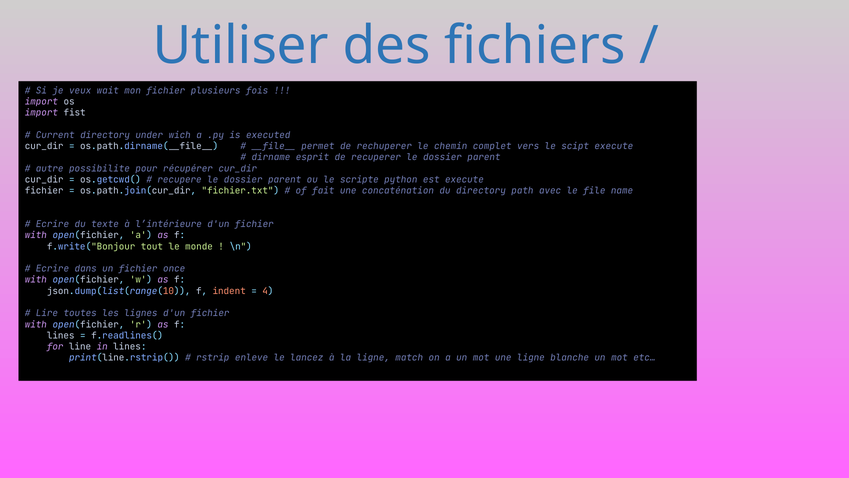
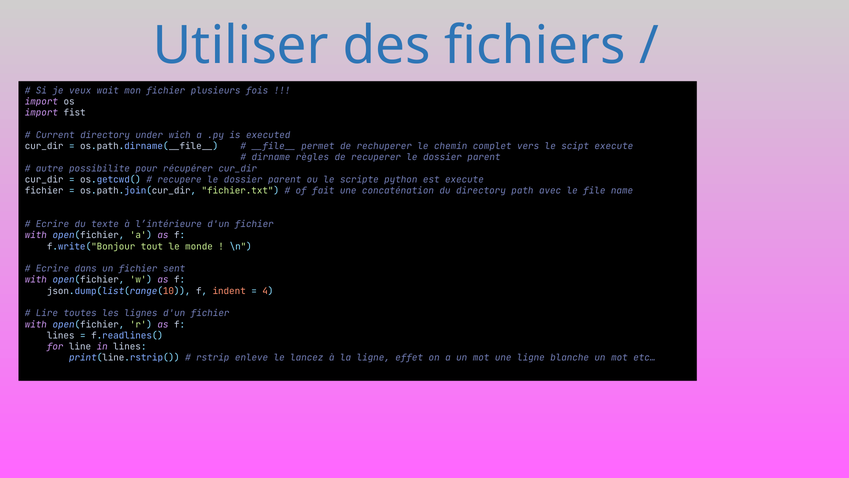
esprit: esprit -> règles (312, 157)
once: once -> sent (174, 269)
match: match -> effet (409, 358)
